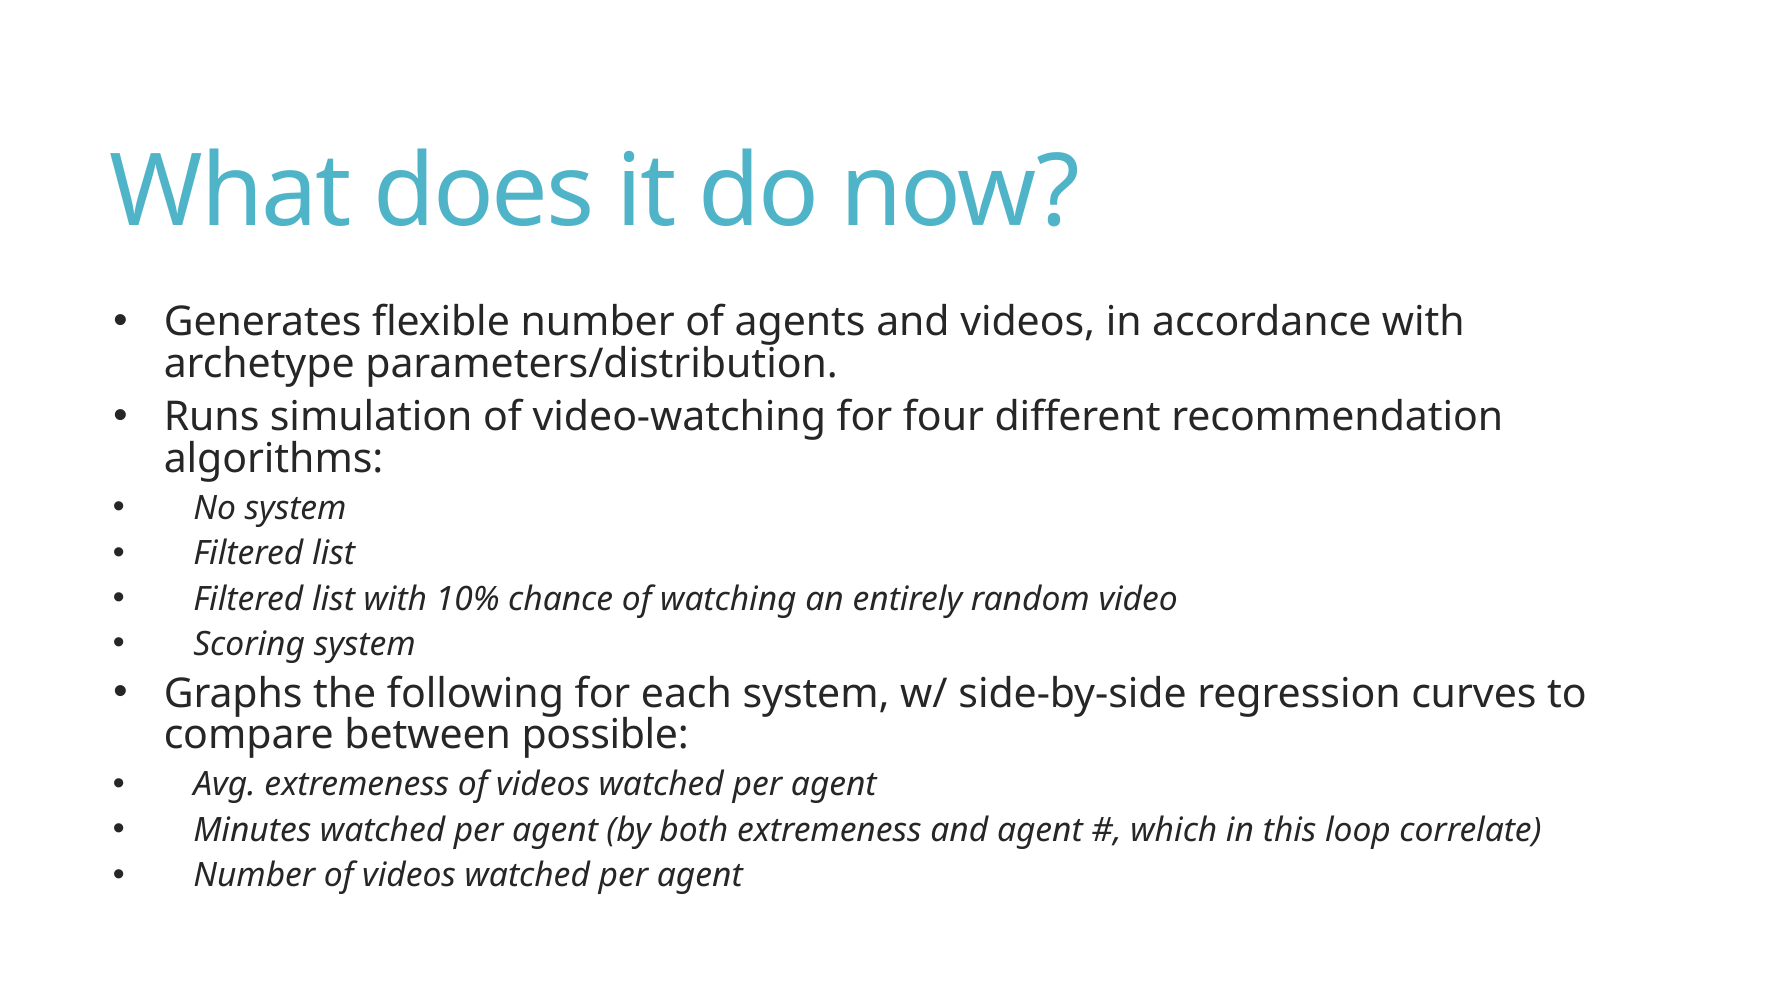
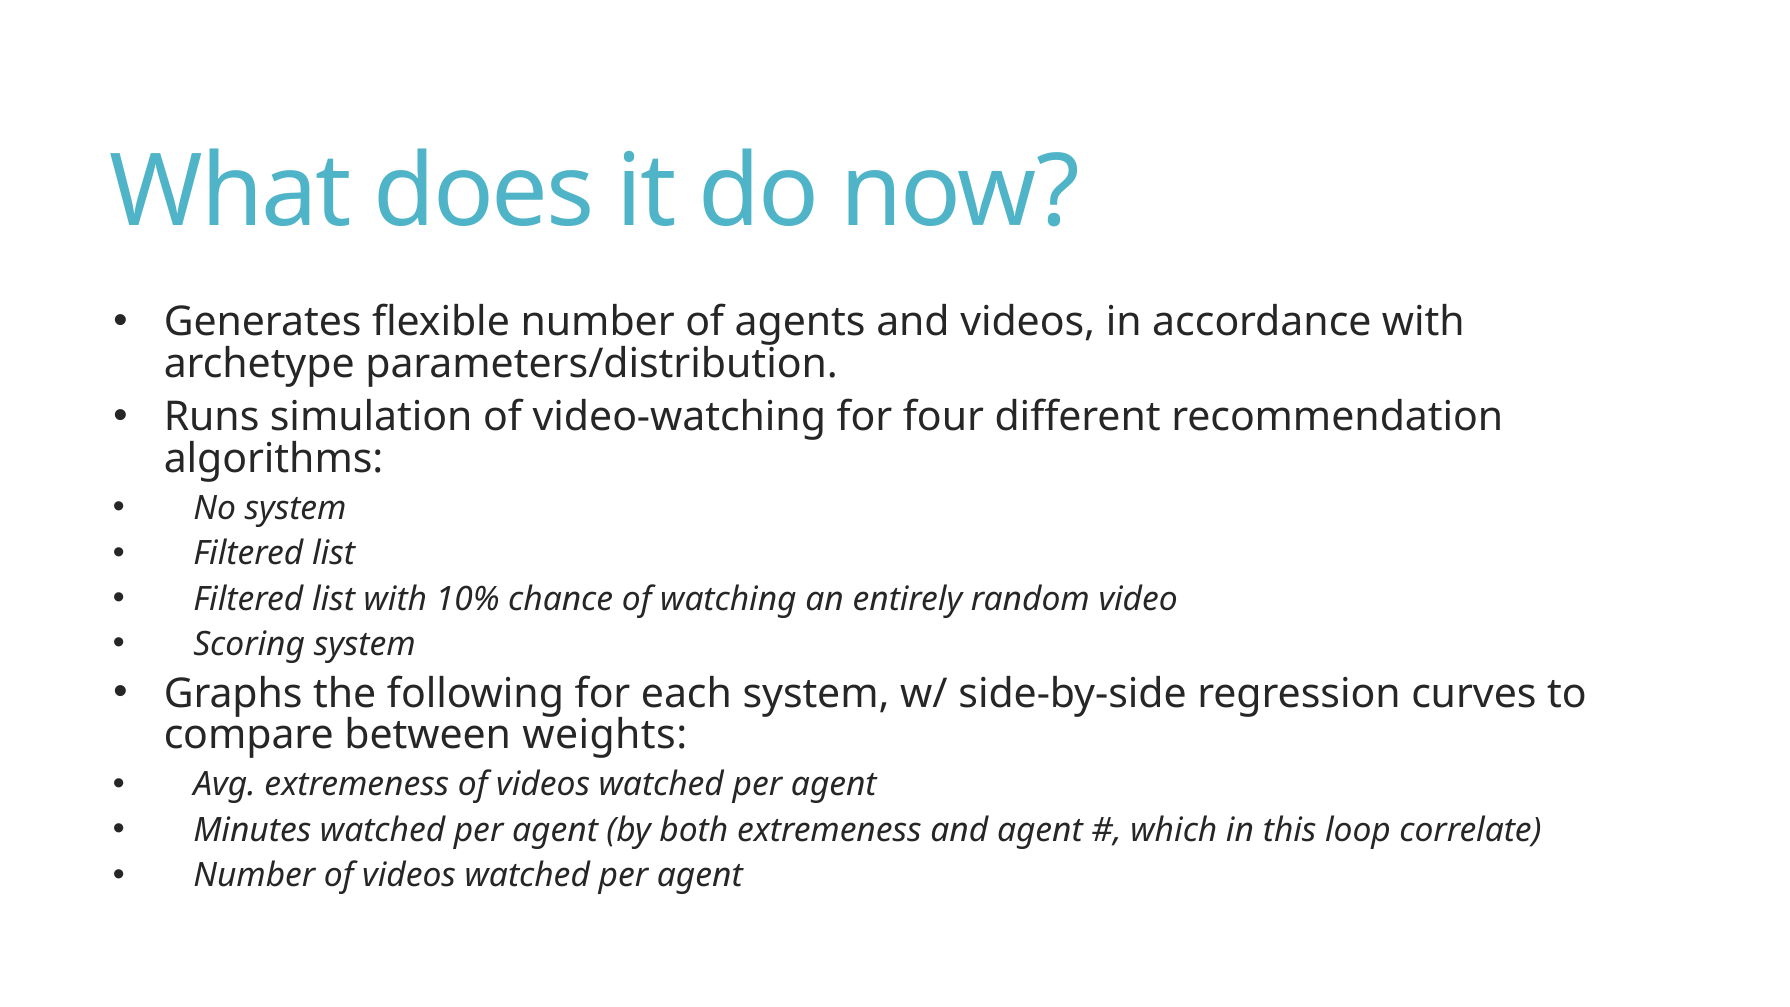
possible: possible -> weights (605, 735)
